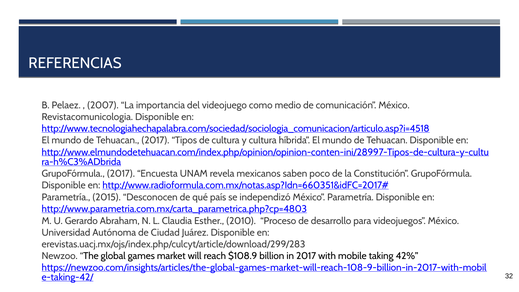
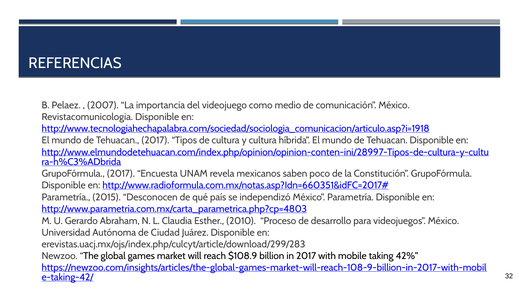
http://www.tecnologiahechapalabra.com/sociedad/sociologia_comunicacion/articulo.asp?i=4518: http://www.tecnologiahechapalabra.com/sociedad/sociologia_comunicacion/articulo.asp?i=4518 -> http://www.tecnologiahechapalabra.com/sociedad/sociologia_comunicacion/articulo.asp?i=1918 (236, 129)
